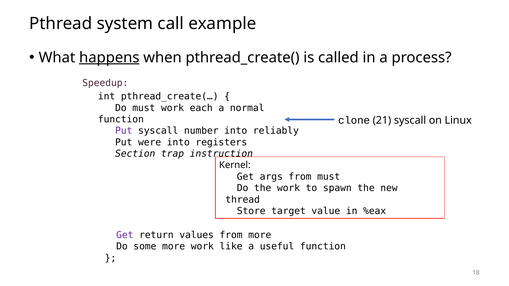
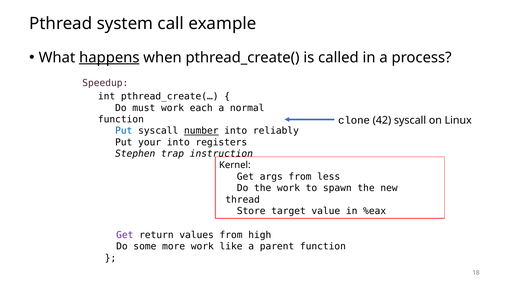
21: 21 -> 42 (382, 121)
Put colour: purple -> blue (124, 131)
number underline: none -> present (201, 131)
were: were -> your (150, 142)
Section: Section -> Stephen (135, 154)
from must: must -> less (329, 177)
from more: more -> high (260, 235)
useful: useful -> parent (277, 247)
